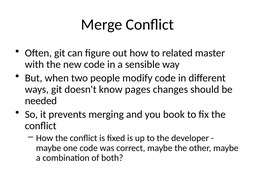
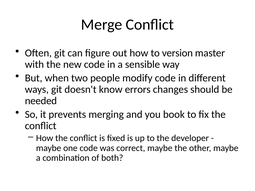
related: related -> version (177, 53)
pages: pages -> errors (138, 89)
